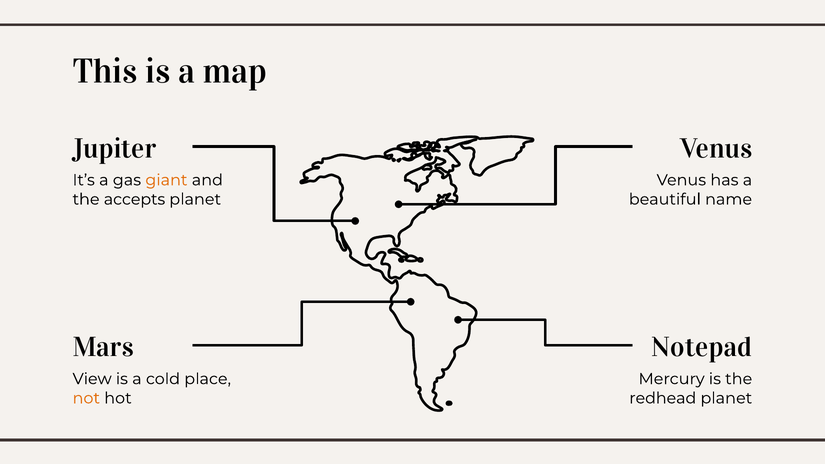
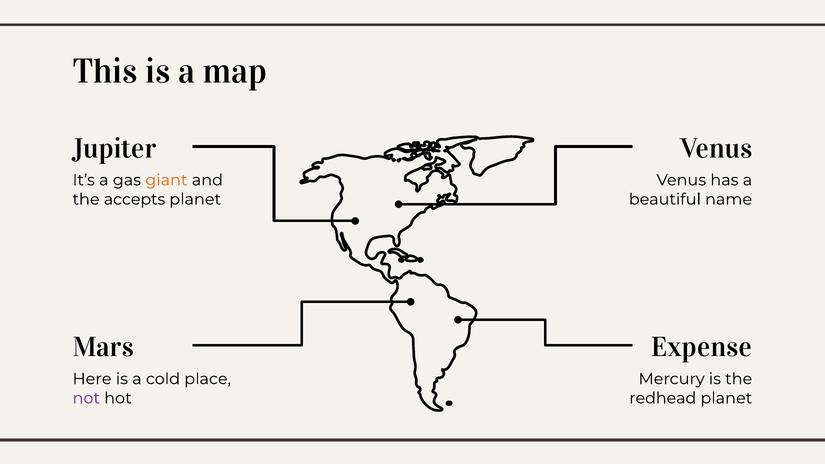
Notepad: Notepad -> Expense (702, 347)
View: View -> Here (92, 379)
not colour: orange -> purple (86, 398)
